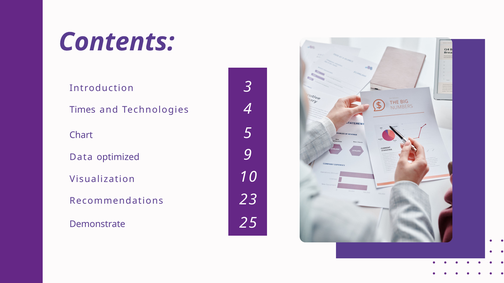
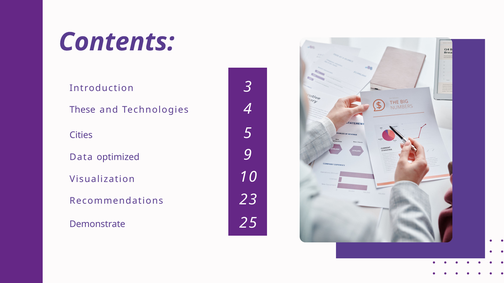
Times: Times -> These (82, 110)
Chart: Chart -> Cities (81, 135)
